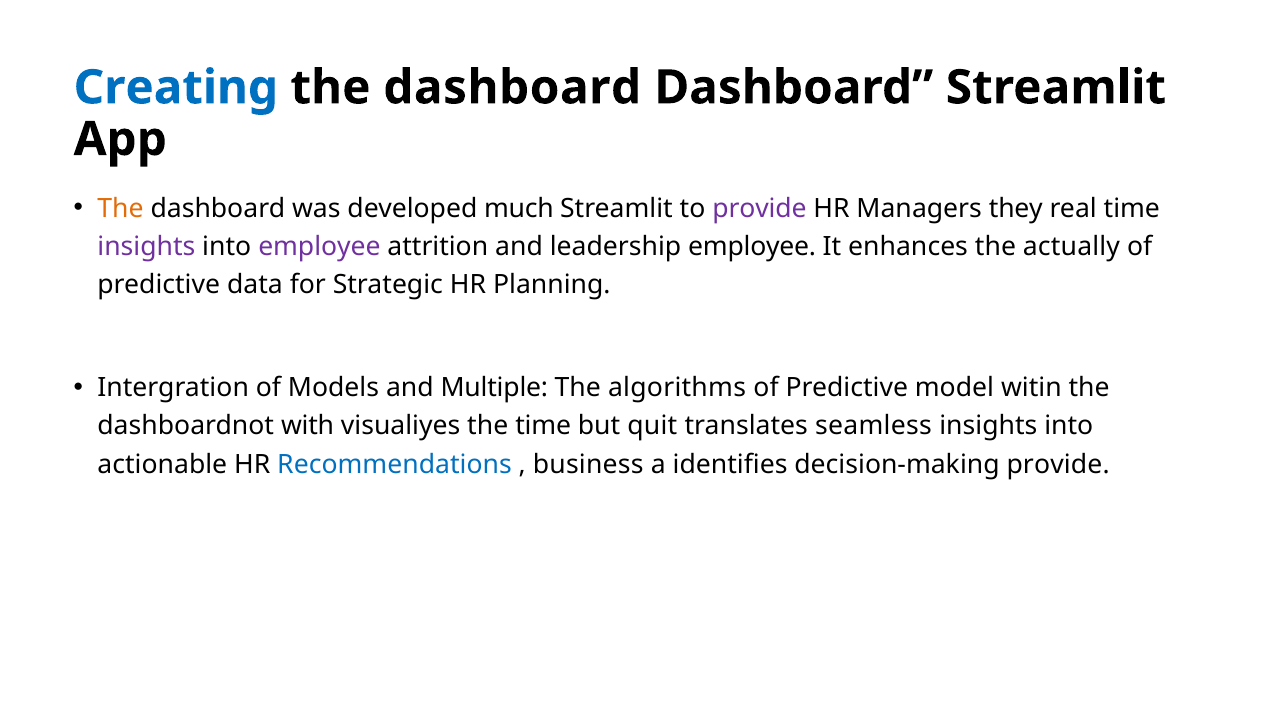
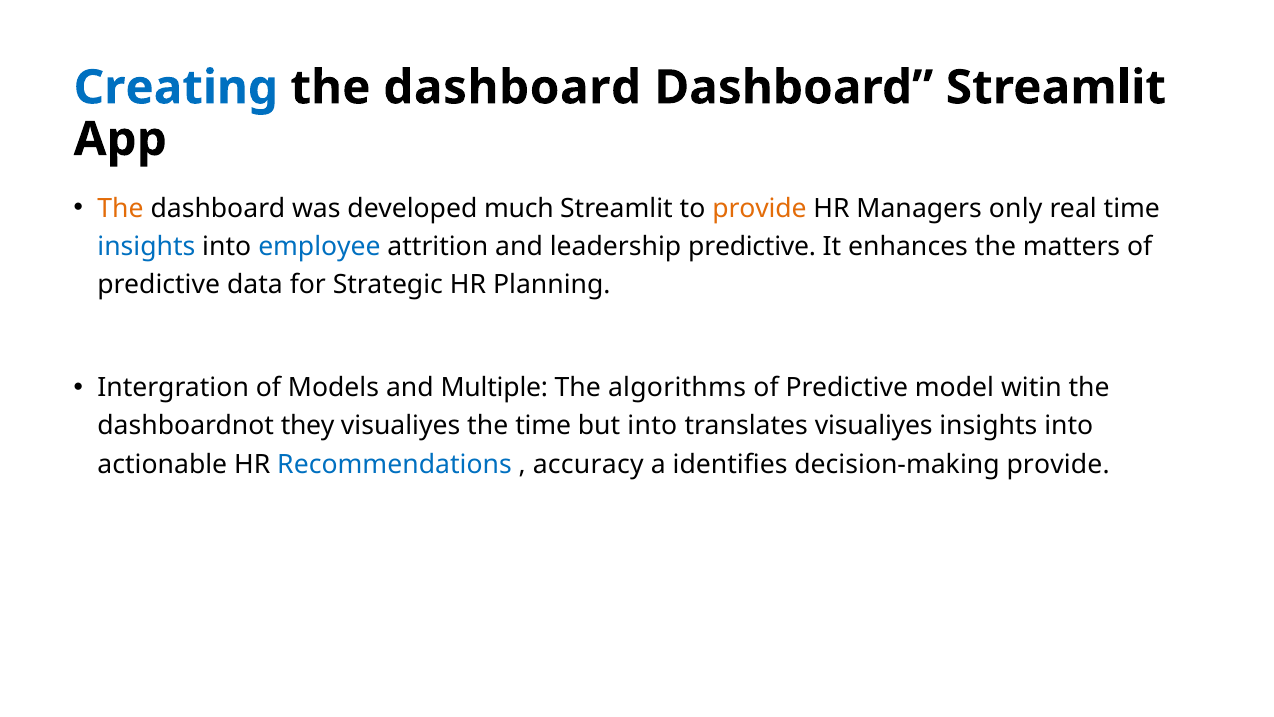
provide colour: purple -> orange (759, 208)
they: they -> only (1016, 208)
insights colour: purple -> blue (146, 246)
employee colour: purple -> blue (319, 246)
leadership employee: employee -> predictive (752, 246)
actually: actually -> matters (1072, 246)
with: with -> they (308, 426)
but quit: quit -> into (652, 426)
translates seamless: seamless -> visualiyes (874, 426)
business: business -> accuracy (588, 464)
